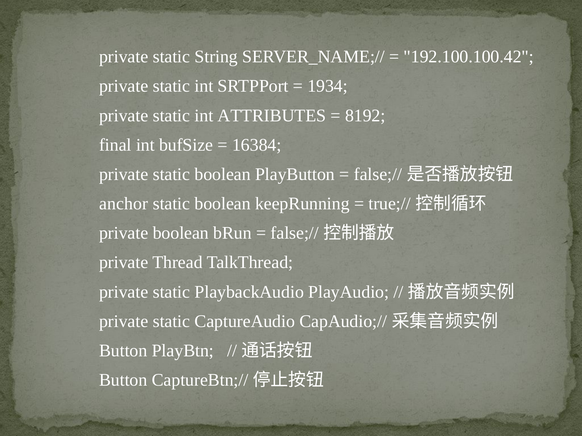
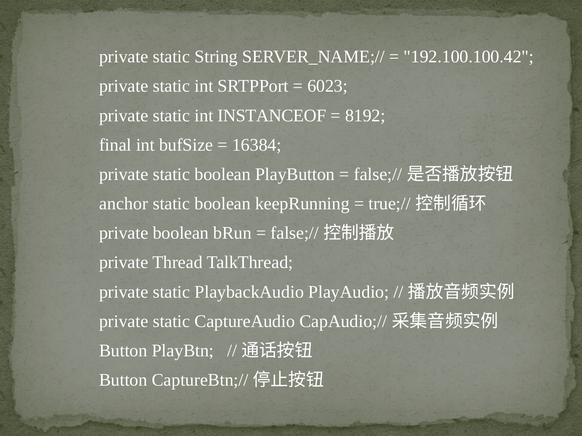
1934: 1934 -> 6023 (328, 86)
ATTRIBUTES: ATTRIBUTES -> INSTANCEOF (272, 116)
